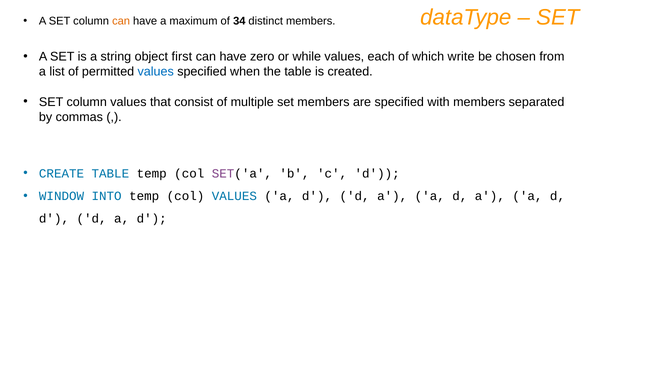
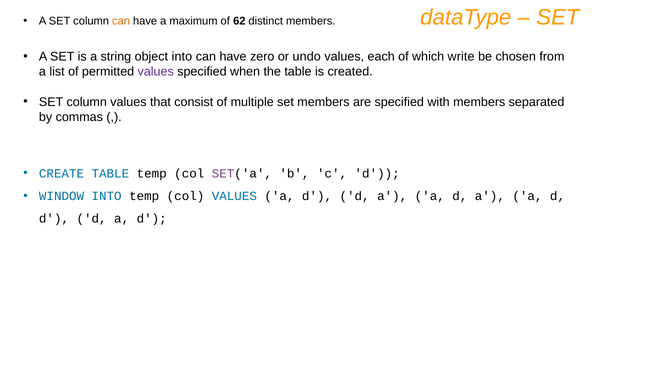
34: 34 -> 62 (239, 21)
object first: first -> into (182, 57)
while: while -> undo (307, 57)
values colour: blue -> purple (156, 72)
